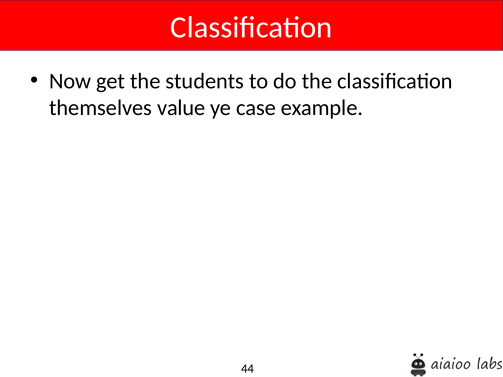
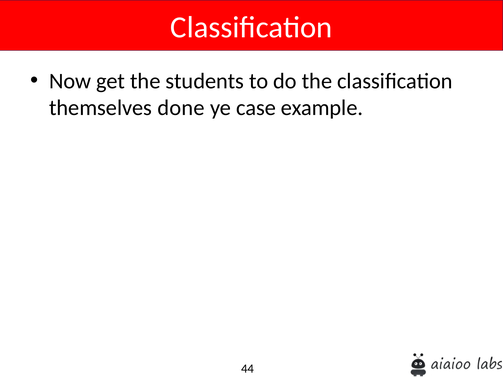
value: value -> done (181, 108)
